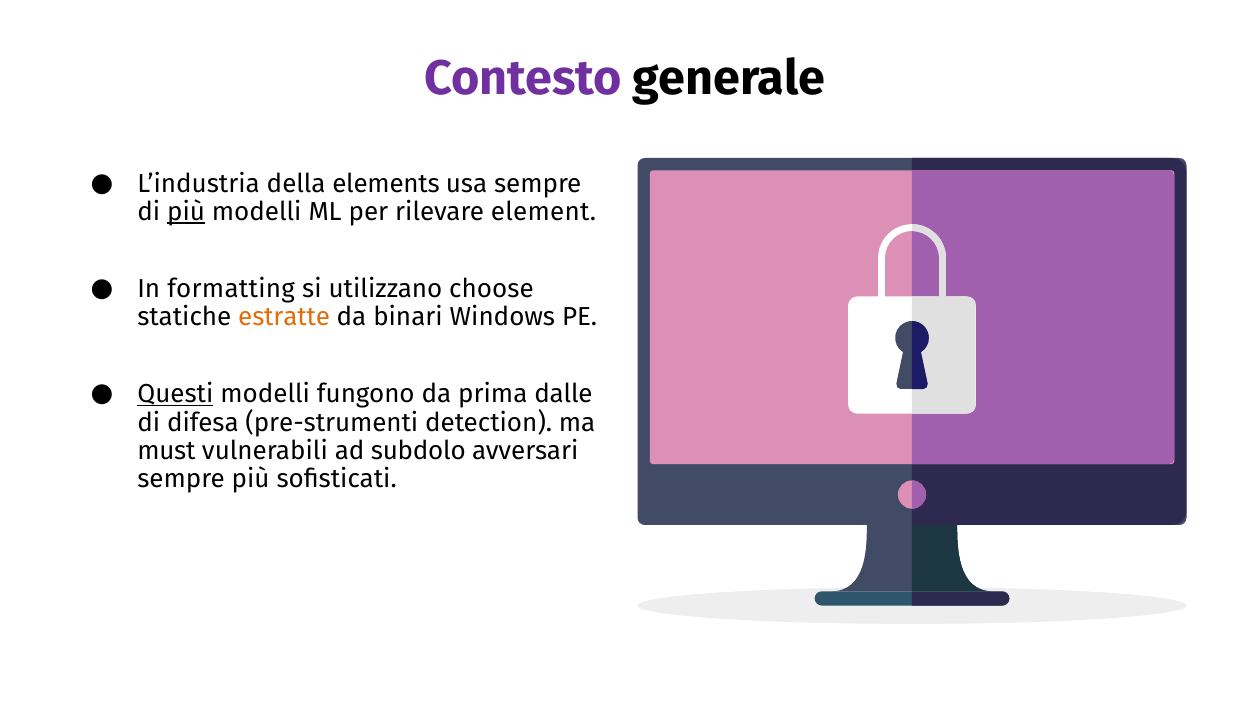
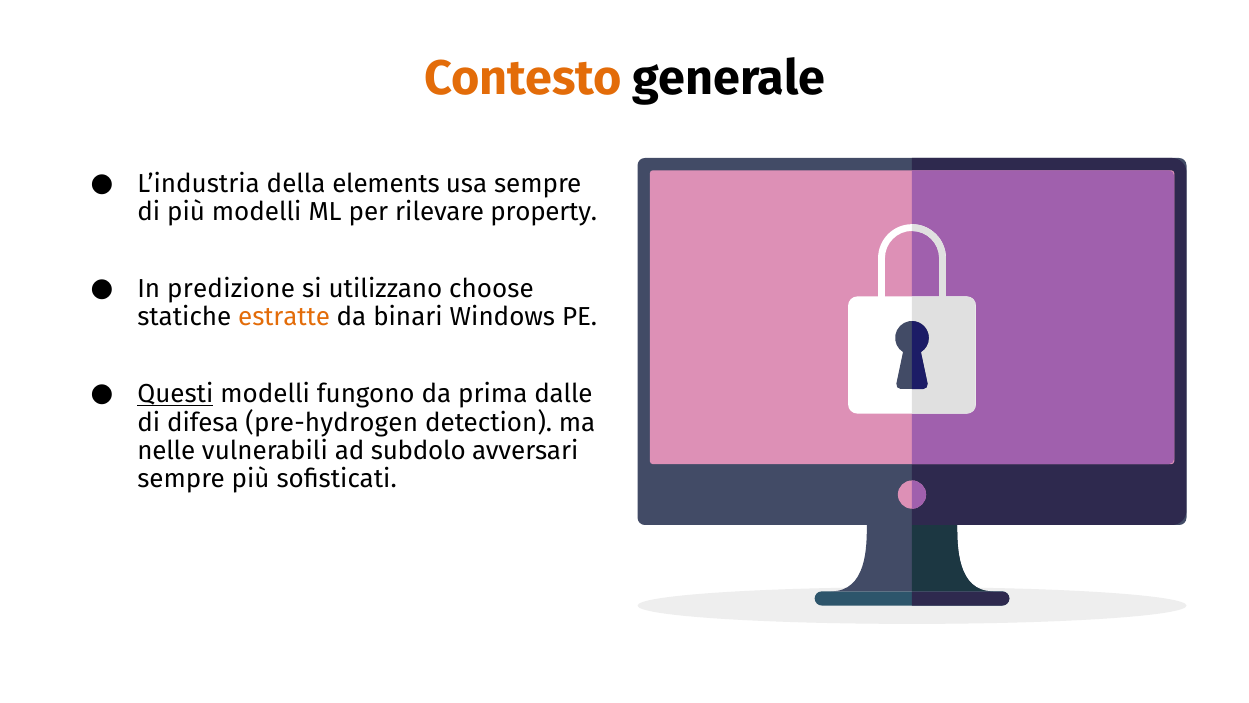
Contesto colour: purple -> orange (523, 79)
più underline: present -> none (186, 212)
element: element -> property (544, 212)
formatting: formatting -> predizione (231, 289)
pre-strumenti: pre-strumenti -> pre-hydrogen (332, 422)
must: must -> nelle (166, 450)
